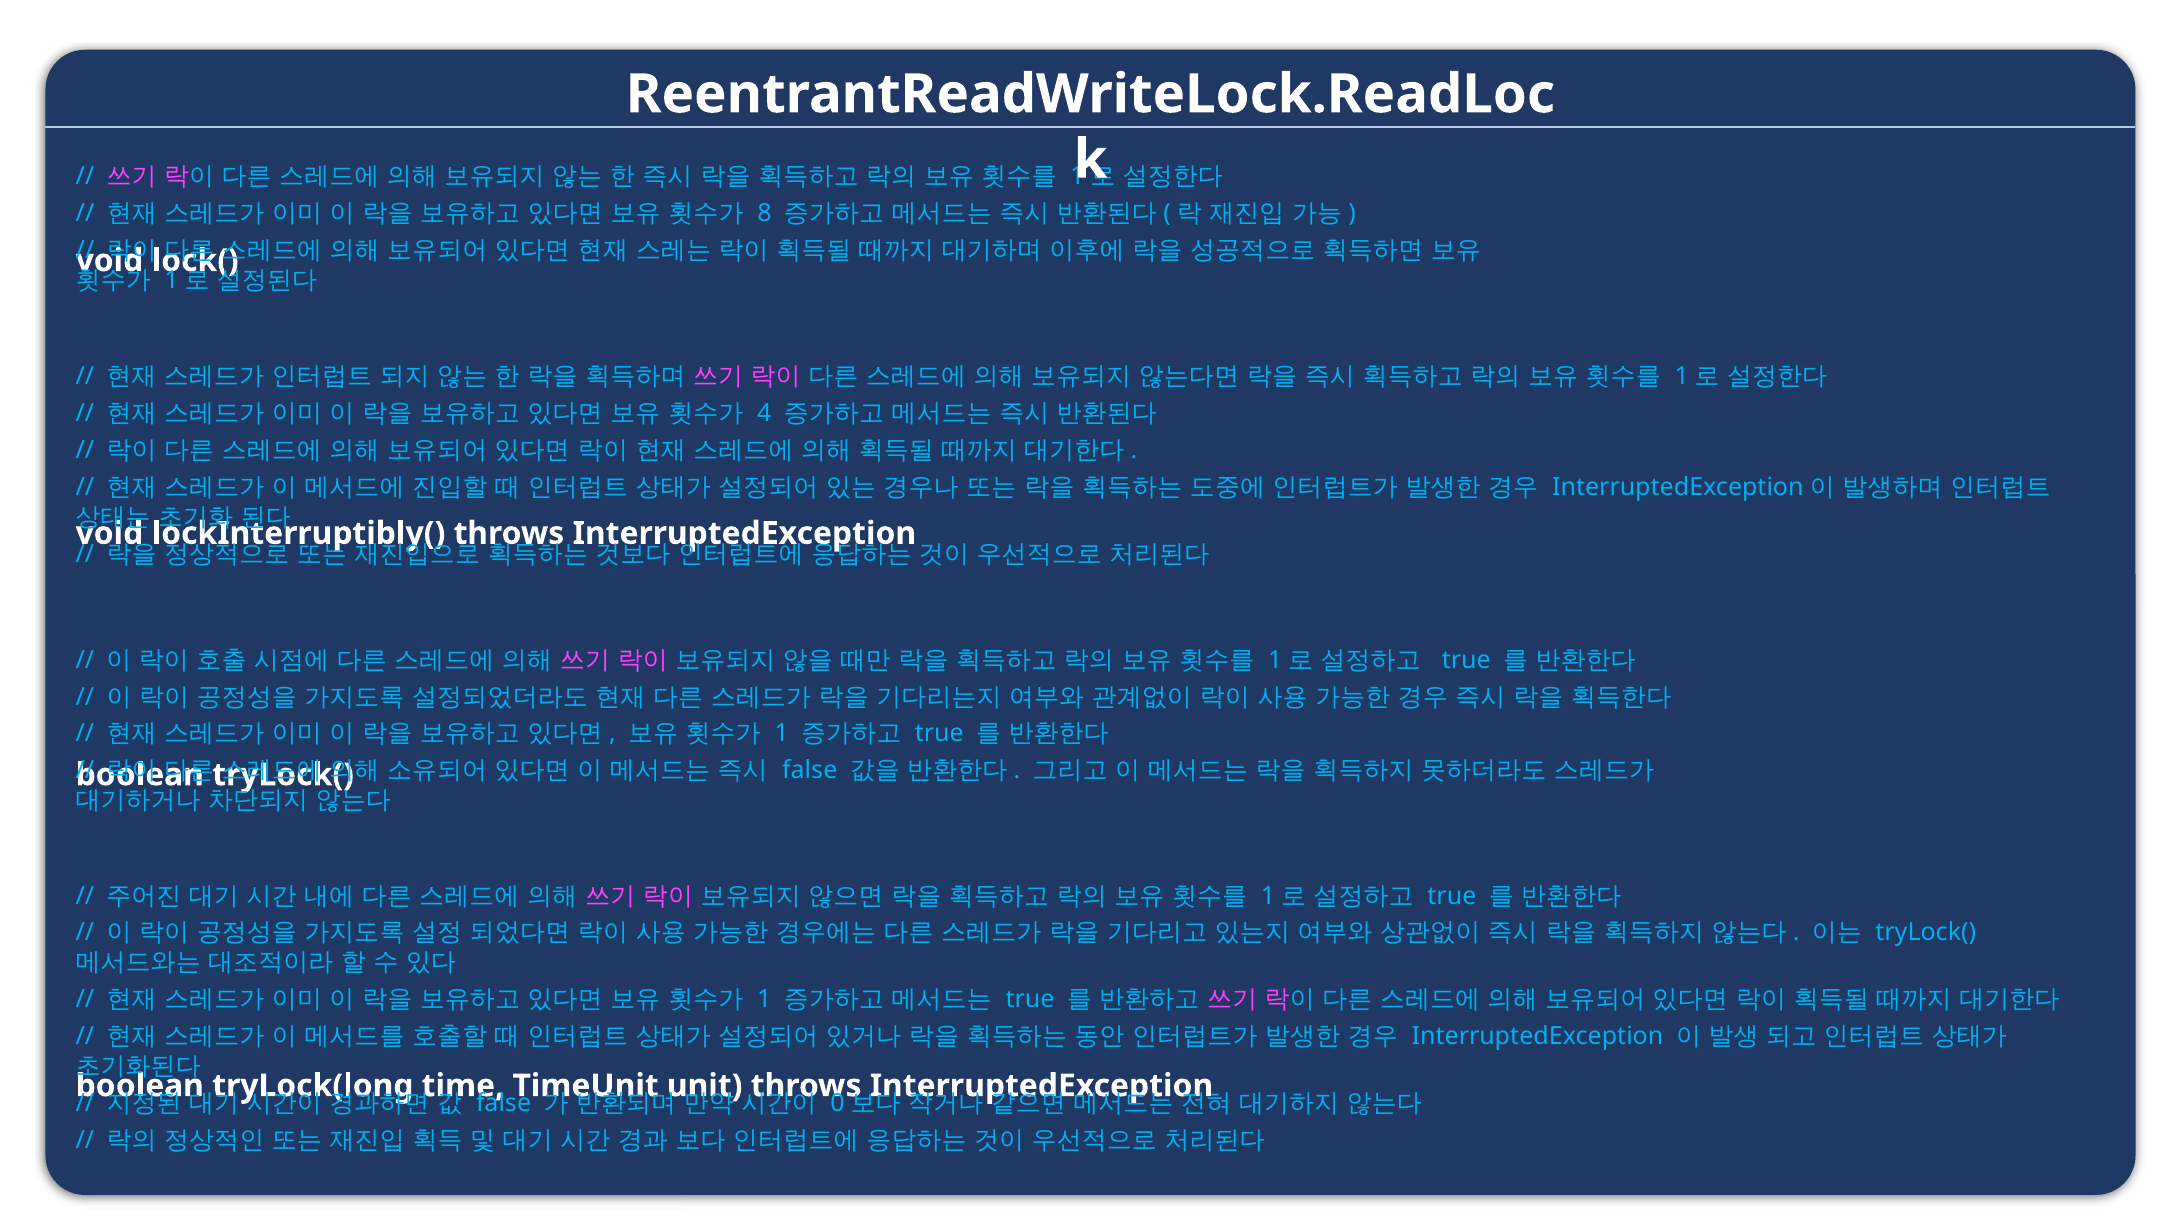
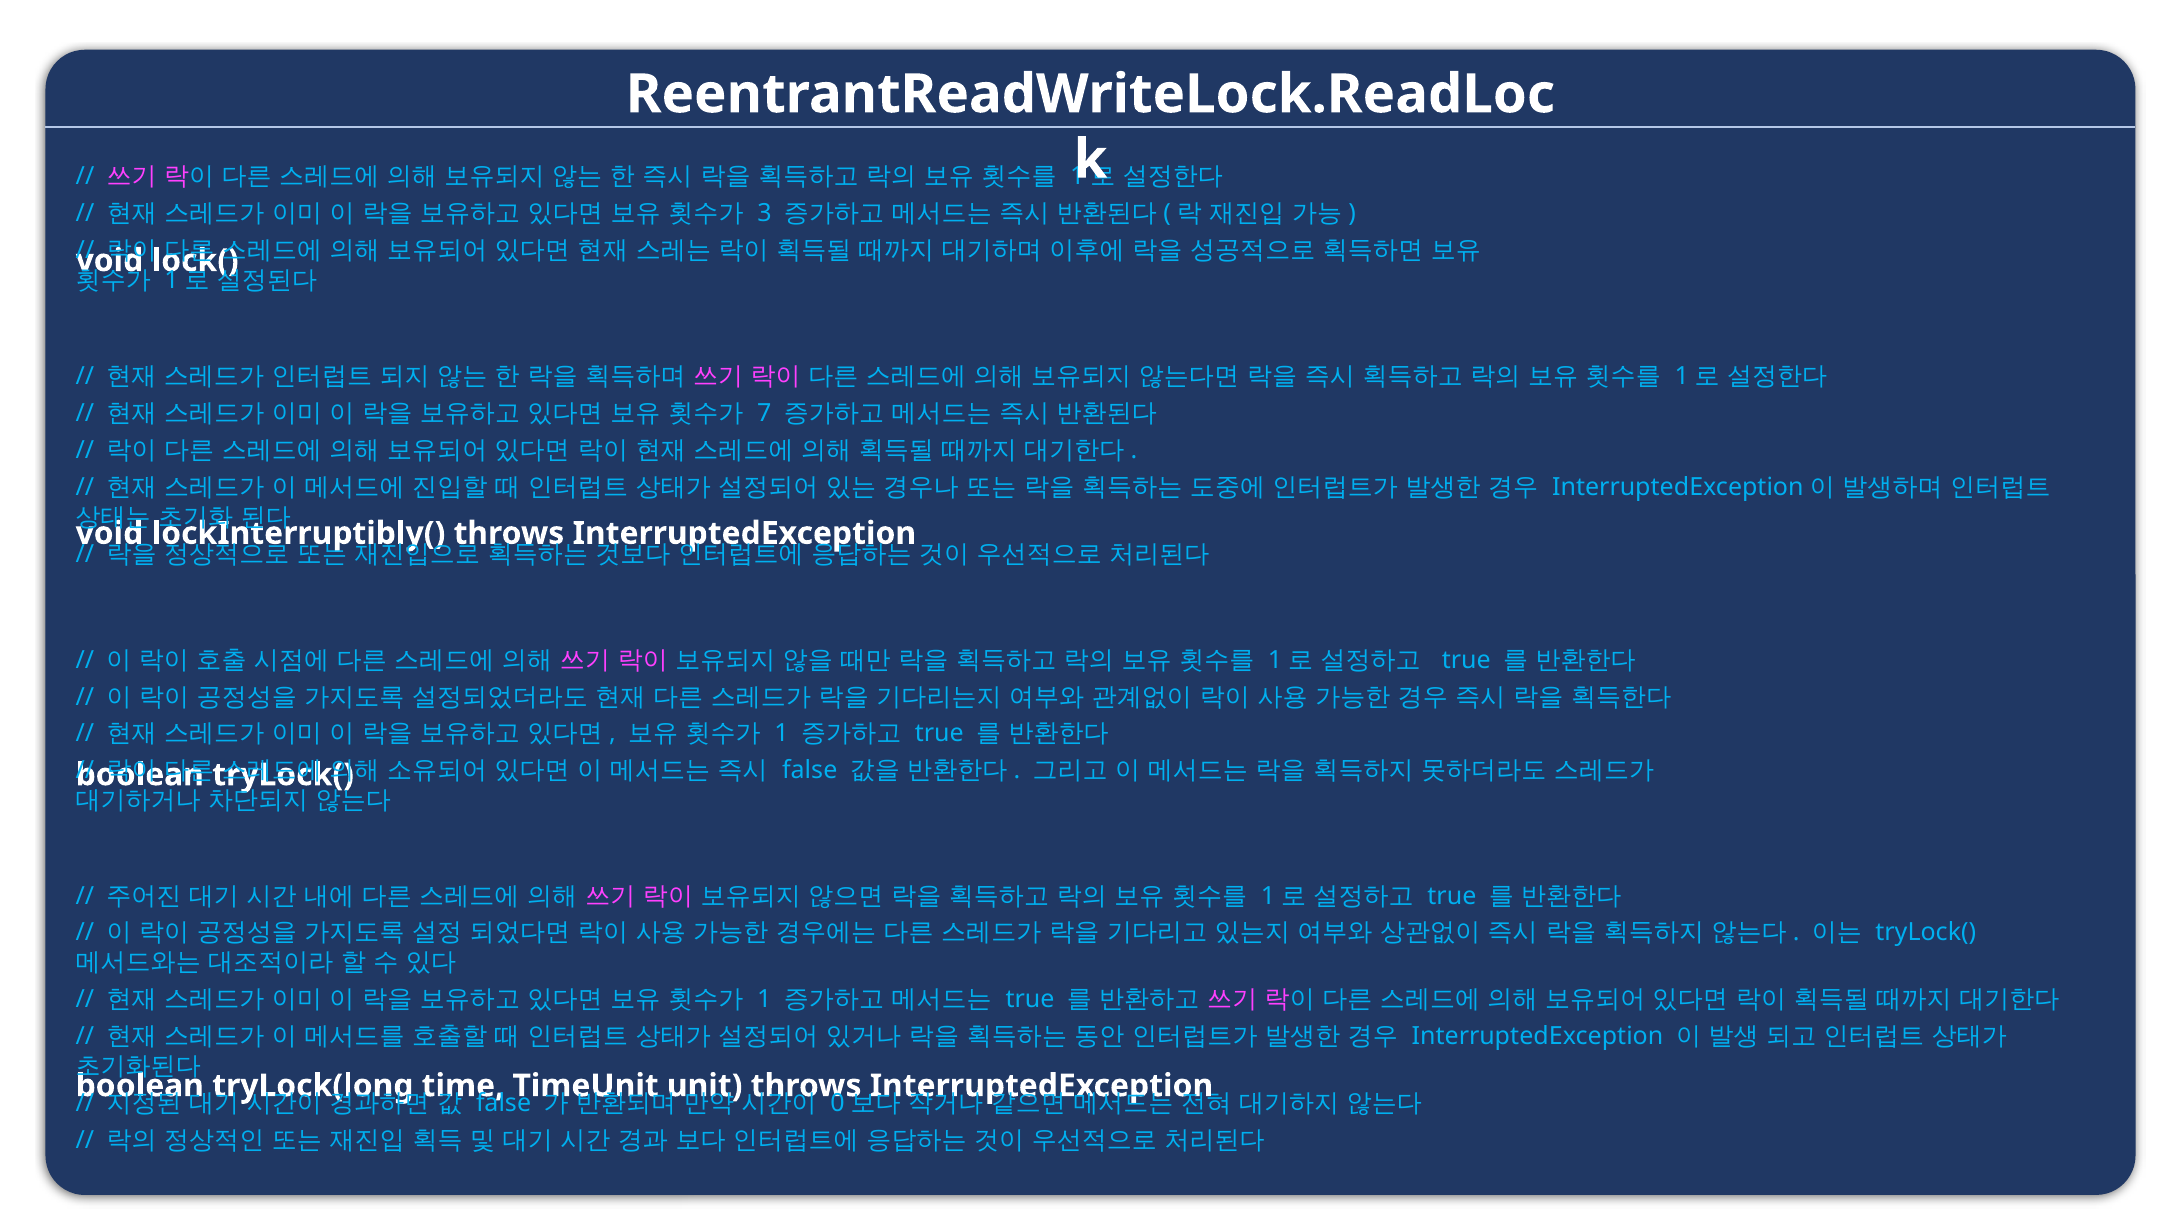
8: 8 -> 3 (764, 213)
4: 4 -> 7 (764, 413)
